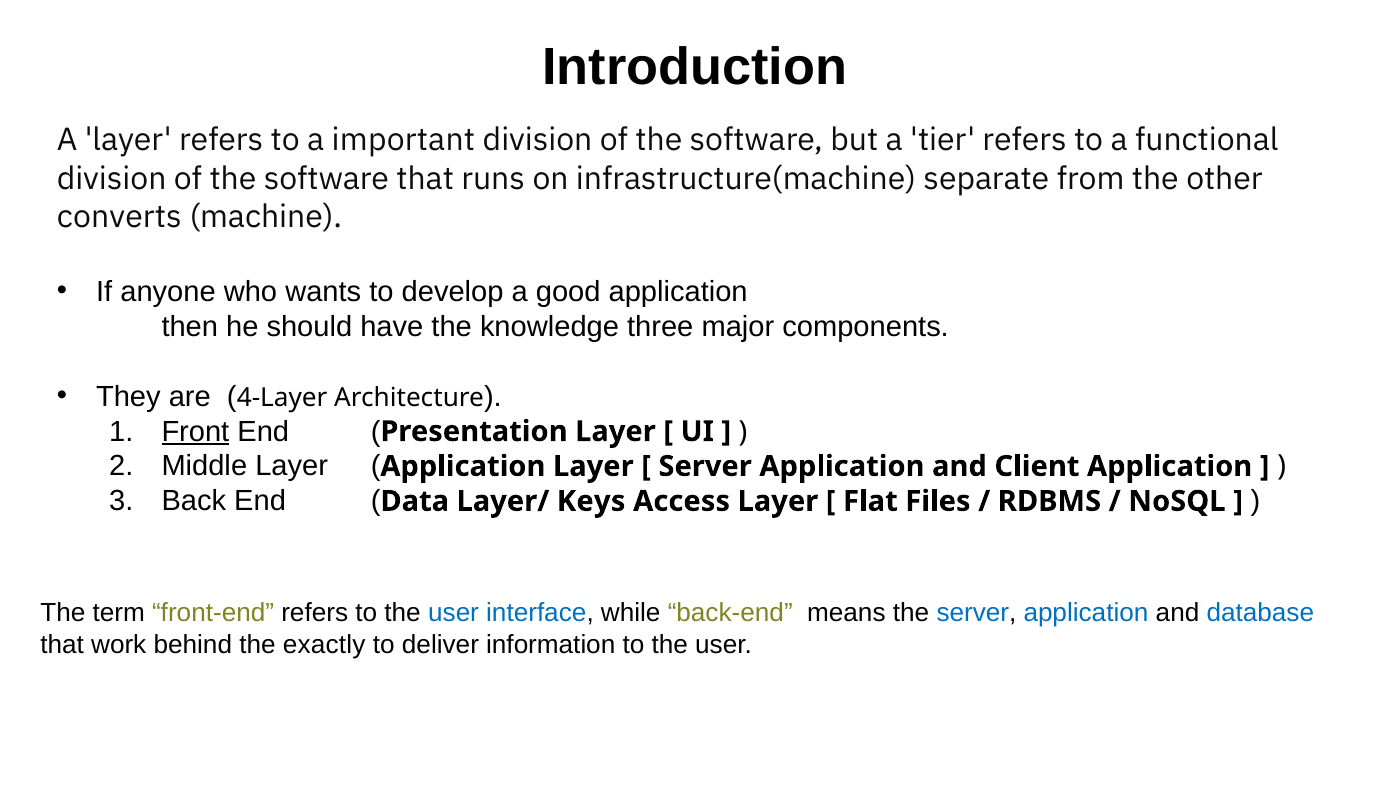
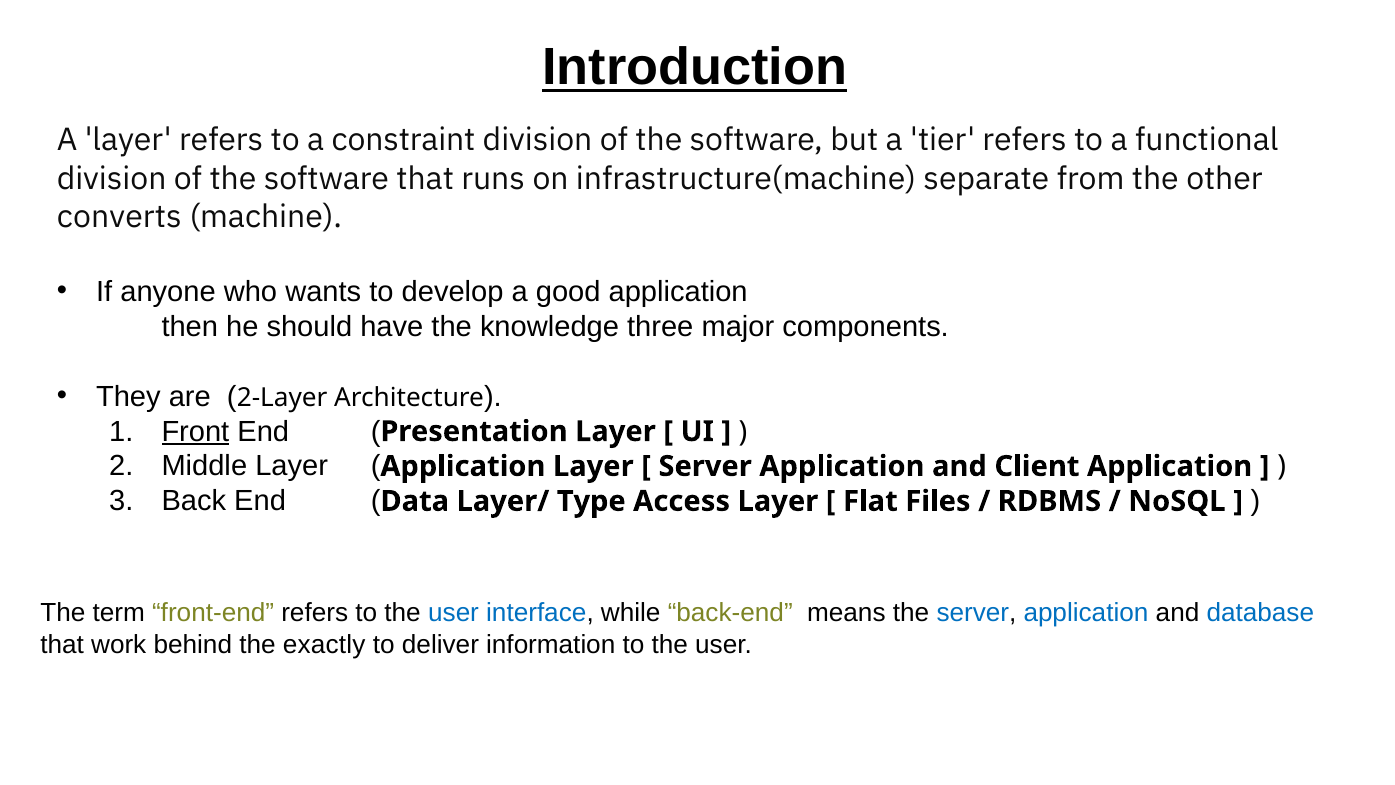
Introduction underline: none -> present (695, 68)
important: important -> constraint (404, 140)
4-Layer: 4-Layer -> 2-Layer (282, 397)
Keys: Keys -> Type (591, 501)
